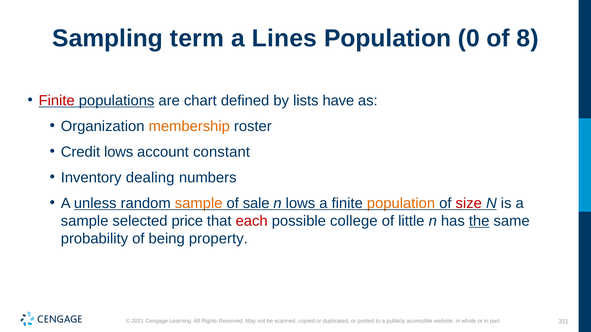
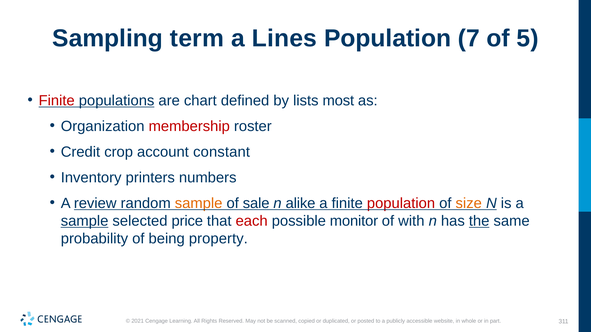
0: 0 -> 7 (469, 38)
8: 8 -> 5 (528, 38)
have: have -> most (338, 101)
membership colour: orange -> red (189, 126)
Credit lows: lows -> crop (119, 152)
dealing: dealing -> printers (150, 178)
unless: unless -> review (95, 204)
n lows: lows -> alike (300, 204)
population colour: orange -> red (401, 204)
size colour: red -> orange (469, 204)
sample underline: none -> present (85, 221)
college: college -> monitor (354, 221)
little: little -> with (411, 221)
